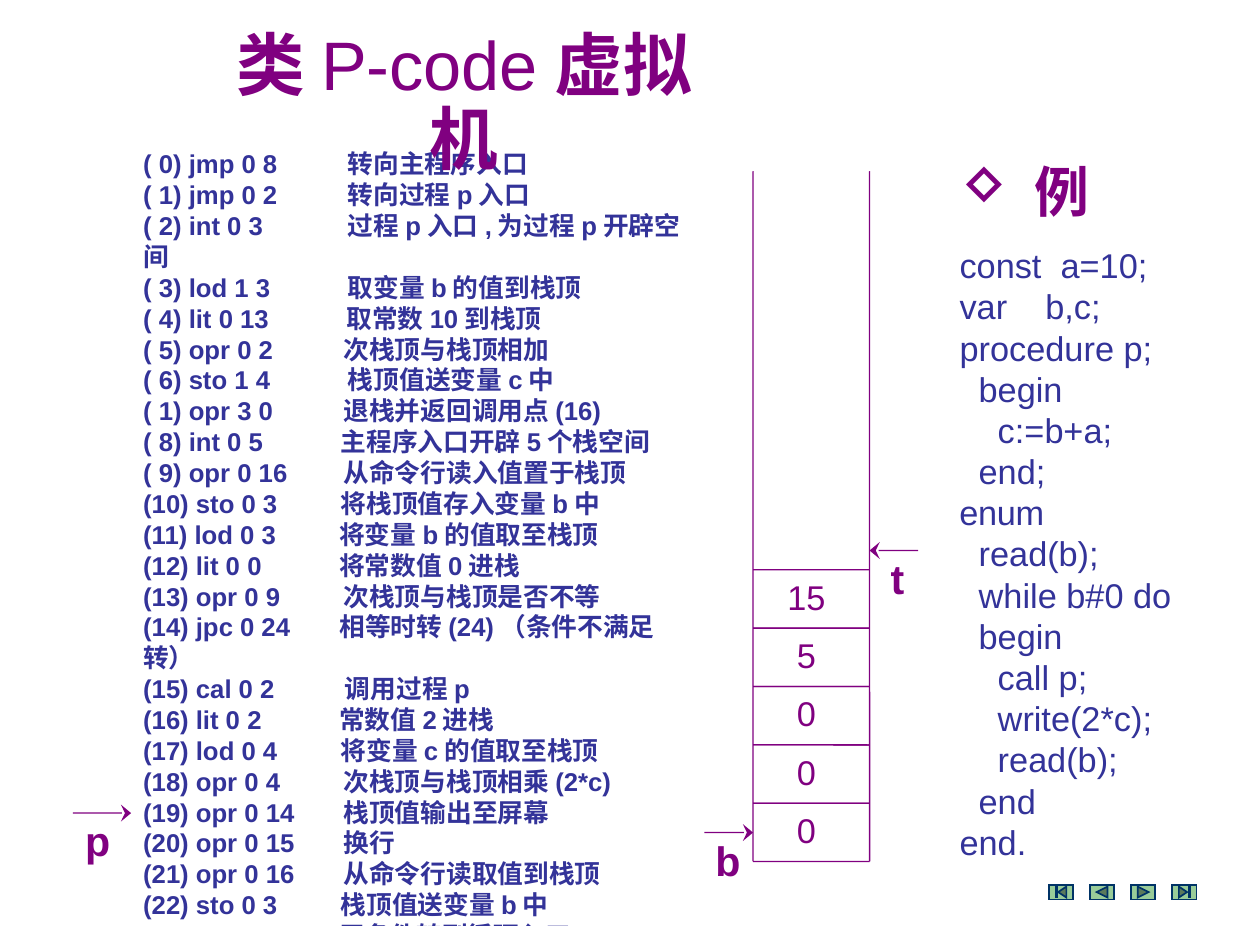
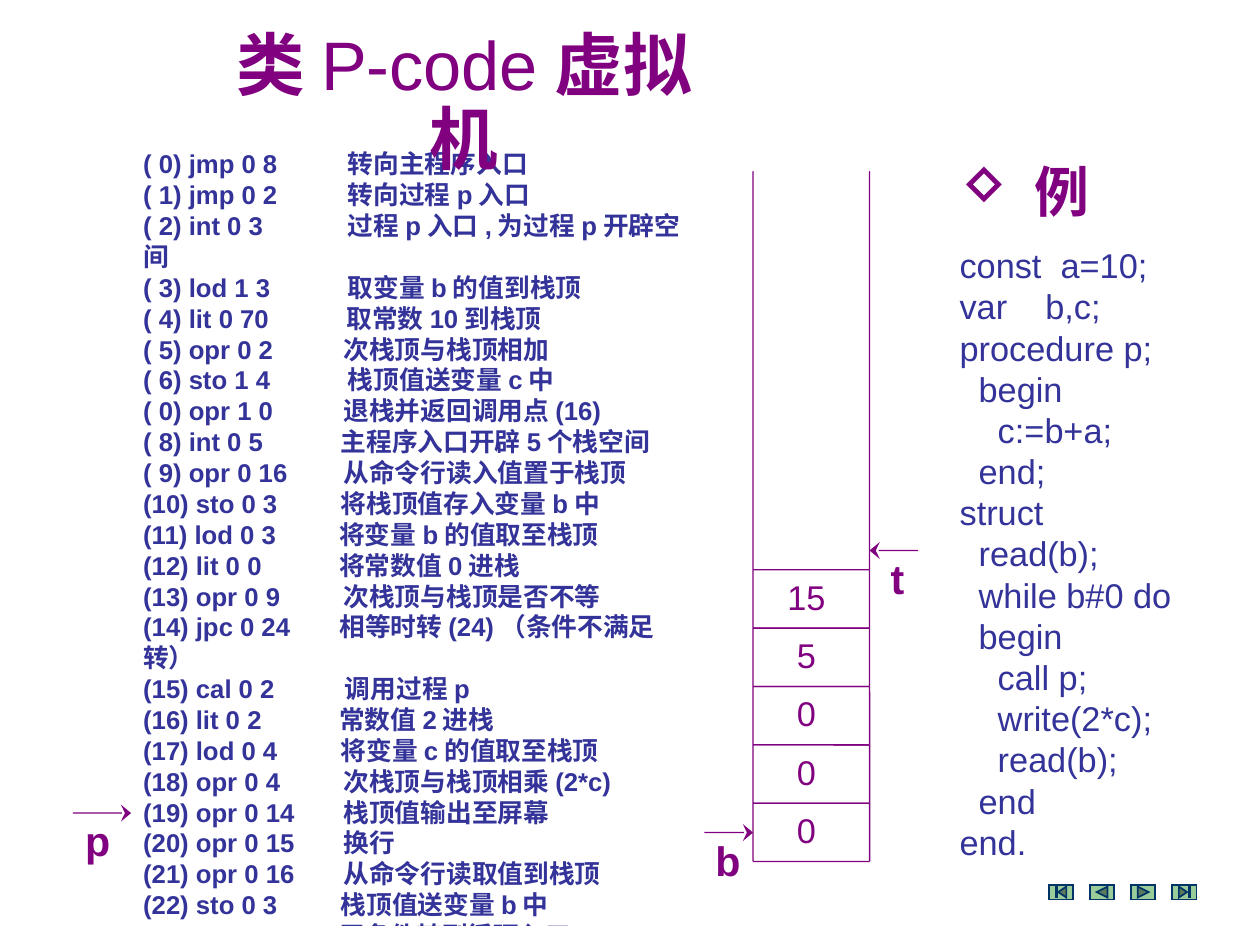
0 13: 13 -> 70 (254, 320)
1: 1 -> 0 (170, 412)
opr 3: 3 -> 1 (244, 412)
enum: enum -> struct (1002, 514)
